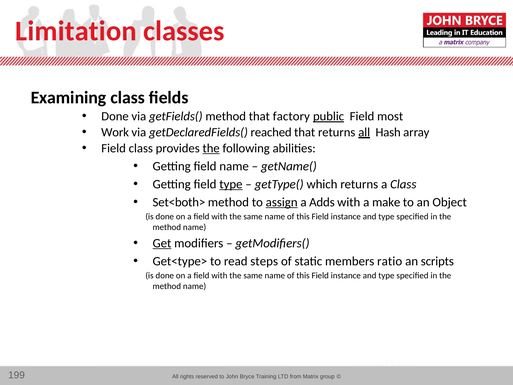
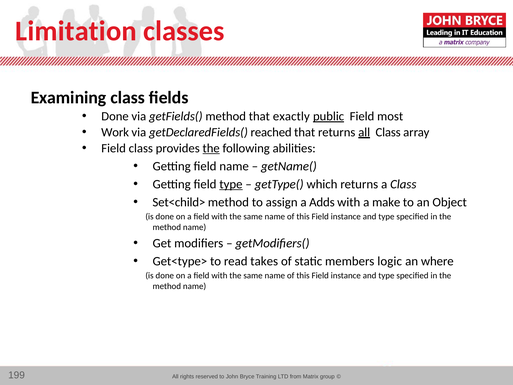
factory: factory -> exactly (291, 116)
all Hash: Hash -> Class (388, 132)
Set<both>: Set<both> -> Set<child> (179, 202)
assign underline: present -> none (282, 202)
Get underline: present -> none (162, 243)
steps: steps -> takes (264, 261)
ratio: ratio -> logic (390, 261)
scripts: scripts -> where (437, 261)
